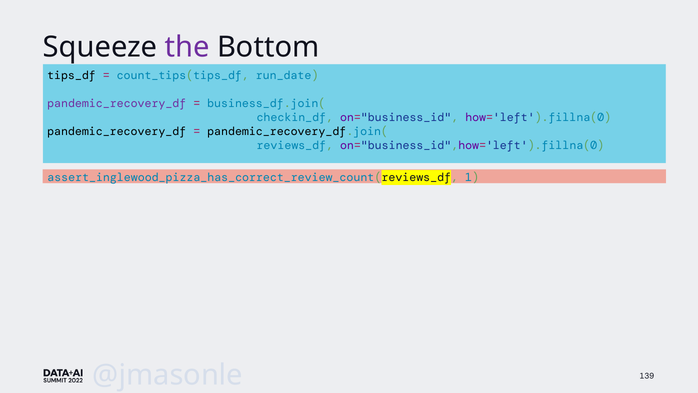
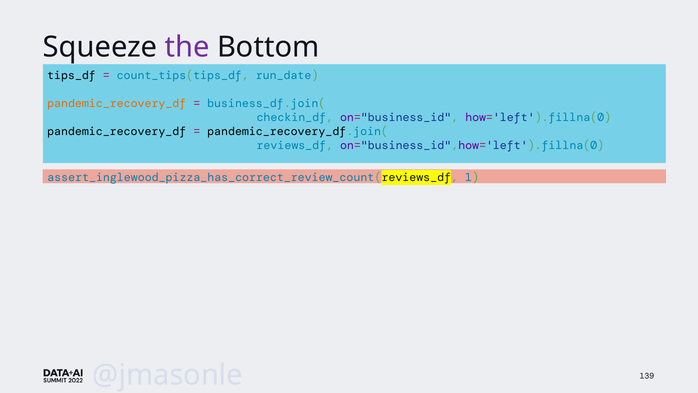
pandemic_recovery_df colour: purple -> orange (117, 103)
